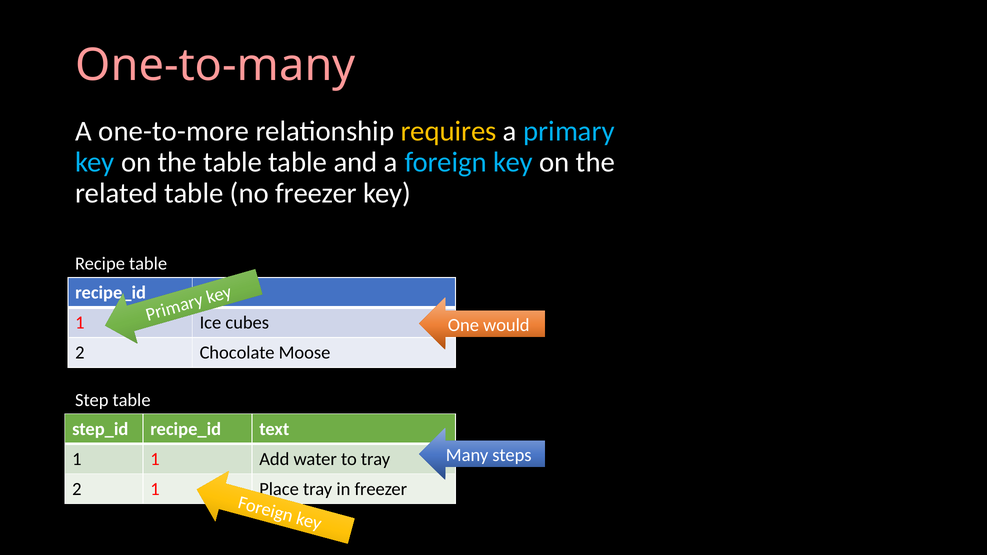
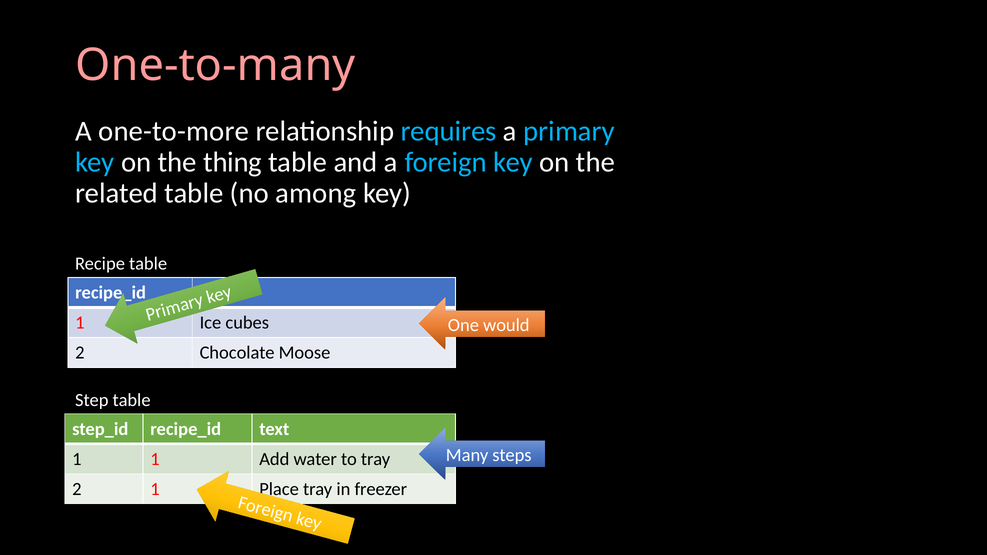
requires colour: yellow -> light blue (449, 131)
the table: table -> thing (233, 162)
no freezer: freezer -> among (316, 193)
